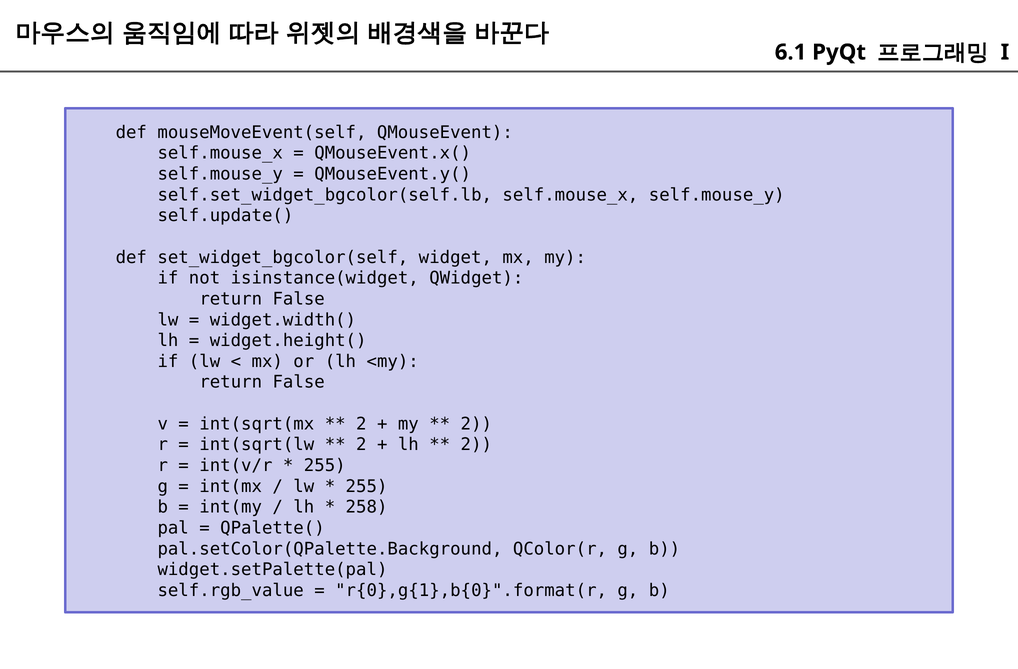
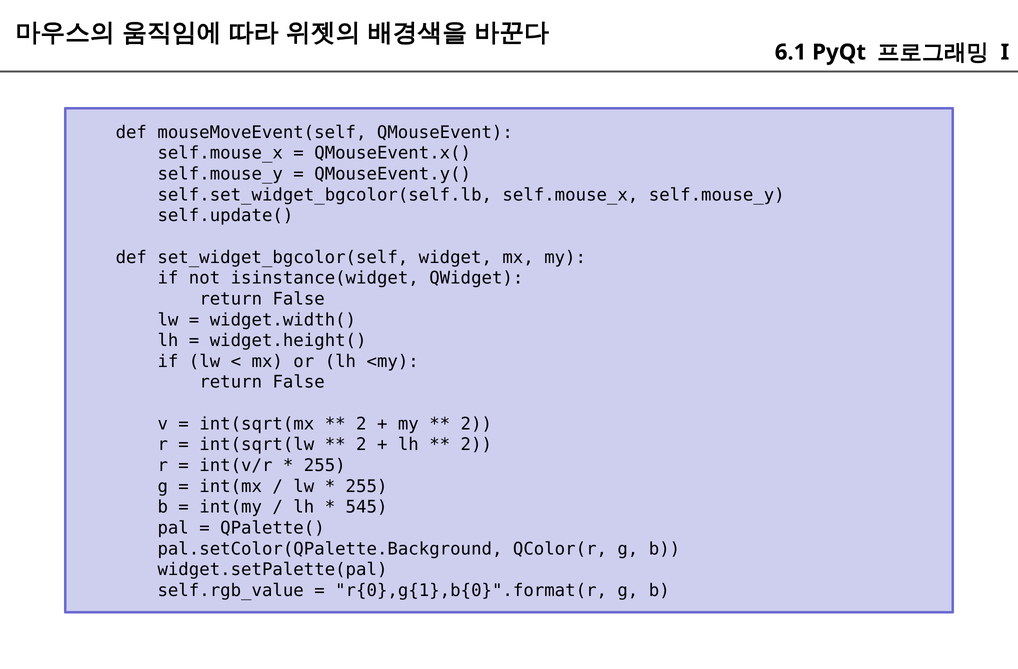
258: 258 -> 545 (367, 507)
